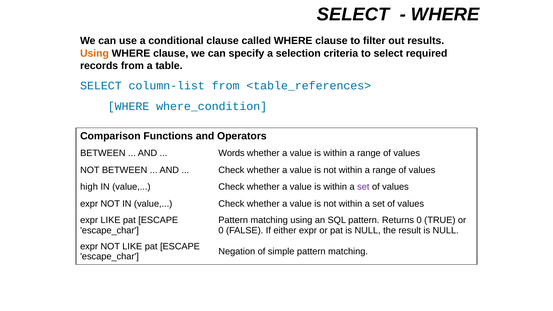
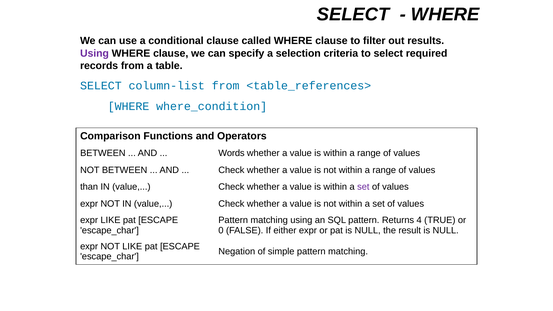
Using colour: orange -> purple (94, 53)
high: high -> than (89, 187)
Returns 0: 0 -> 4 (419, 220)
